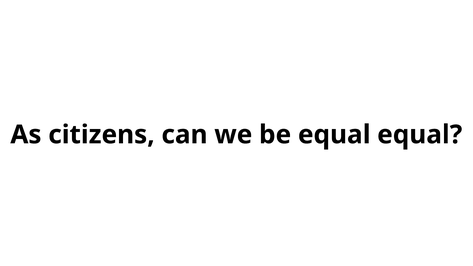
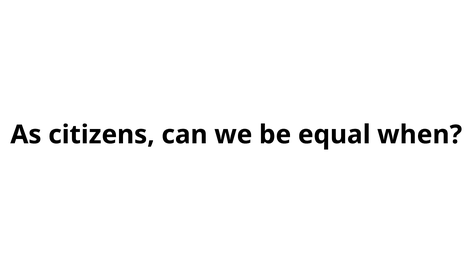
equal equal: equal -> when (420, 135)
